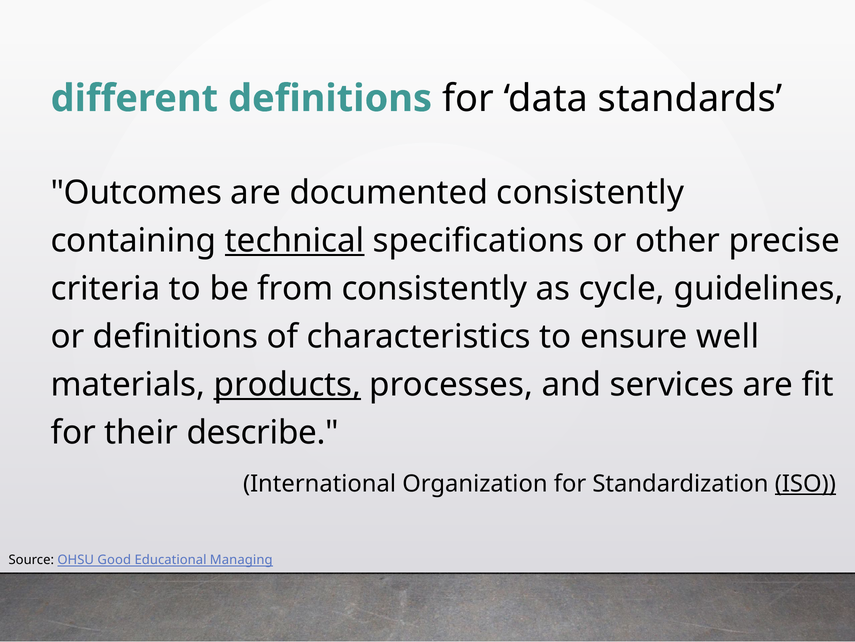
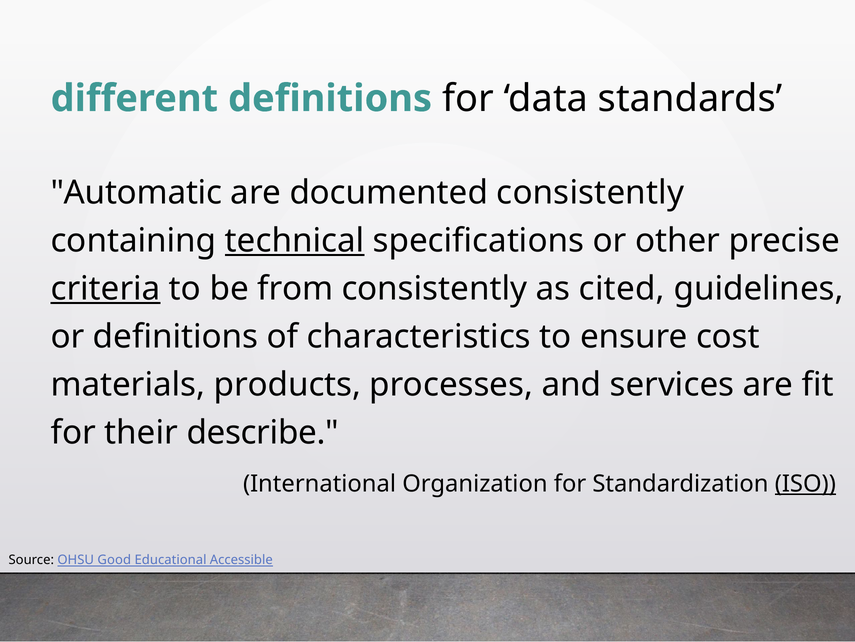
Outcomes: Outcomes -> Automatic (136, 193)
criteria underline: none -> present (106, 289)
cycle: cycle -> cited (622, 289)
well: well -> cost (728, 336)
products underline: present -> none (287, 384)
Managing: Managing -> Accessible (241, 559)
